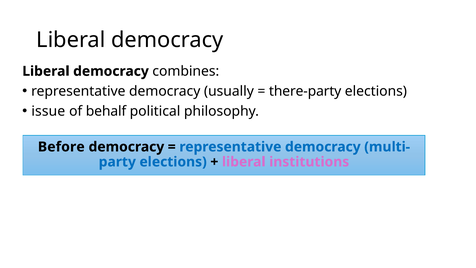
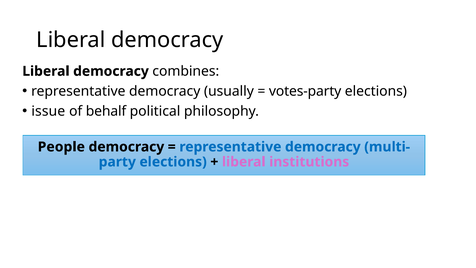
there-party: there-party -> votes-party (305, 91)
Before: Before -> People (61, 147)
